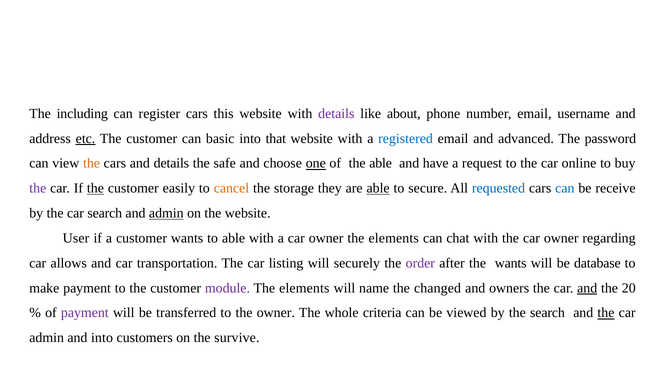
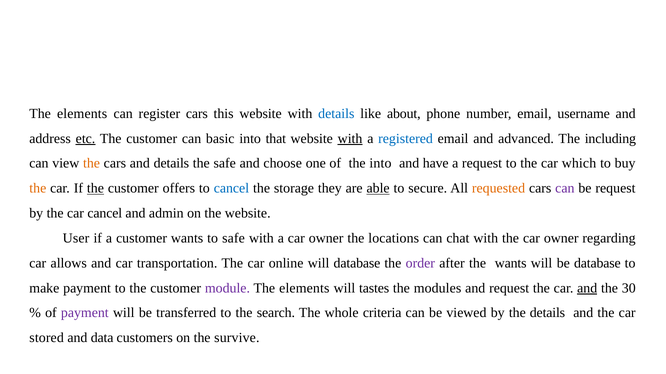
including: including -> elements (82, 114)
details colour: purple -> blue (336, 114)
with underline: none -> present (350, 139)
password: password -> including (610, 139)
one underline: present -> none (316, 164)
the able: able -> into (380, 164)
online: online -> which (579, 164)
the colour: purple -> orange (38, 189)
easily: easily -> offers (179, 189)
cancel colour: orange -> blue (231, 189)
requested colour: blue -> orange (499, 189)
can colour: blue -> purple (565, 189)
be receive: receive -> request (615, 189)
car search: search -> cancel (105, 214)
admin underline: present -> none (166, 214)
to able: able -> safe (234, 239)
owner the elements: elements -> locations (394, 239)
listing: listing -> online (286, 264)
will securely: securely -> database (357, 264)
name: name -> tastes (374, 288)
changed: changed -> modules (438, 288)
and owners: owners -> request (509, 288)
20: 20 -> 30 (629, 288)
the owner: owner -> search (276, 313)
the search: search -> details (547, 313)
the underline: present -> none (606, 313)
admin: admin -> stored (47, 338)
and into: into -> data (102, 338)
